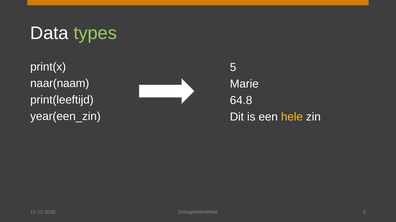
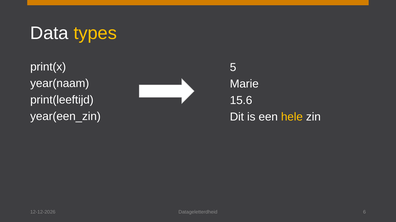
types colour: light green -> yellow (95, 33)
naar(naam: naar(naam -> year(naam (60, 84)
64.8: 64.8 -> 15.6 (241, 101)
